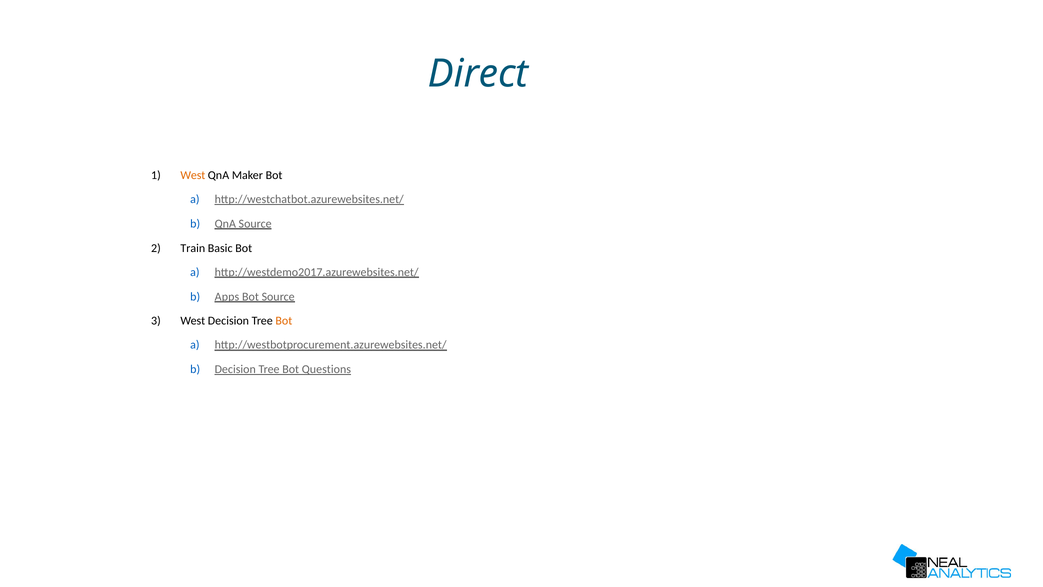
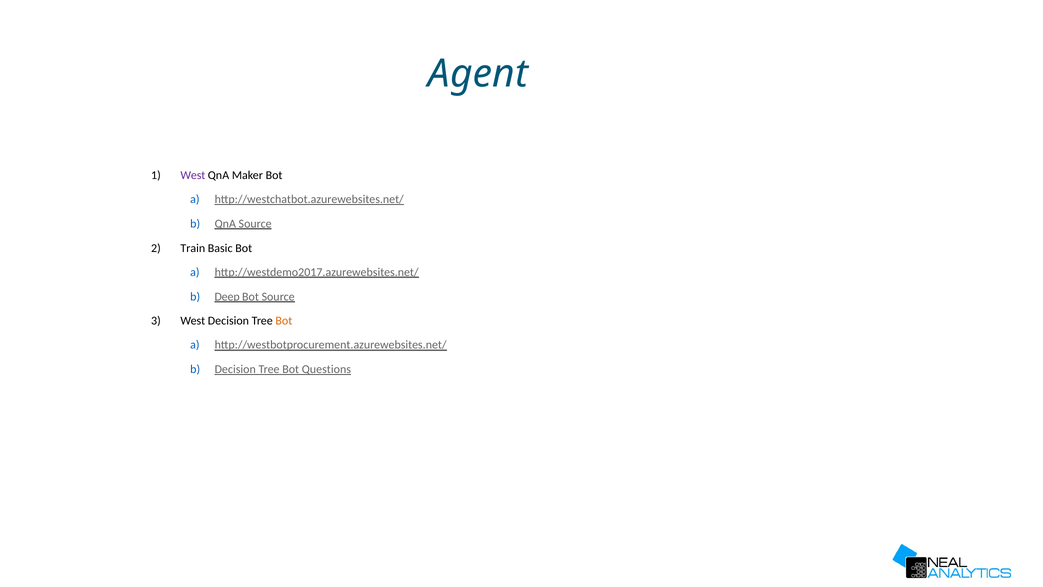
Direct: Direct -> Agent (478, 74)
West colour: orange -> purple (193, 175)
Apps: Apps -> Deep (227, 296)
